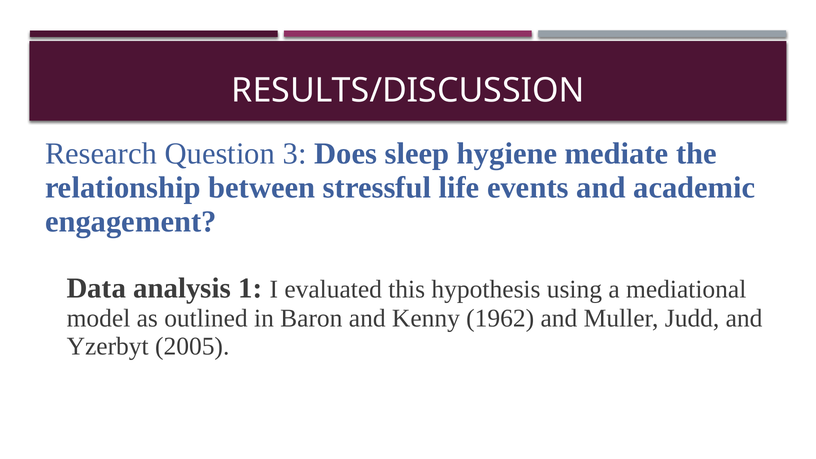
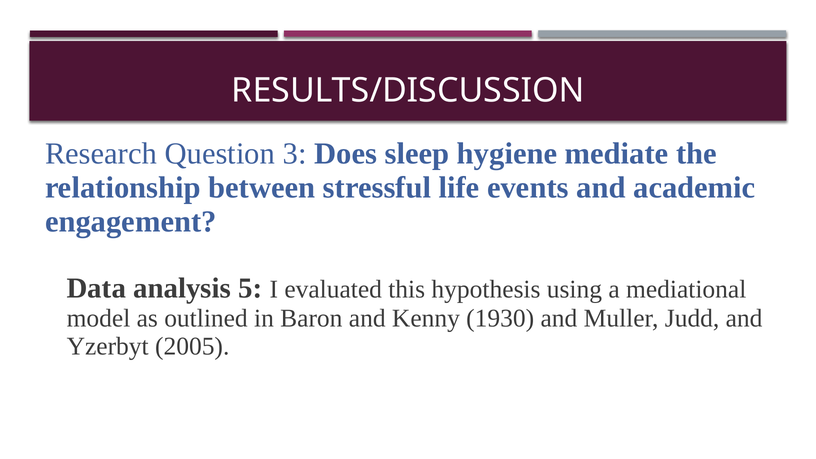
1: 1 -> 5 (250, 288)
1962: 1962 -> 1930 (500, 318)
